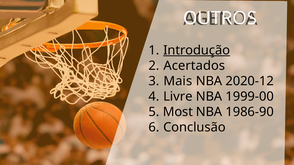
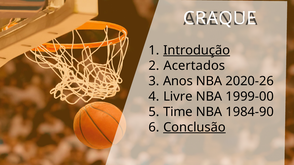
OUTROS: OUTROS -> CRAQUE (220, 18)
Mais: Mais -> Anos (178, 81)
2020-12: 2020-12 -> 2020-26 (250, 81)
Most: Most -> Time (178, 112)
1986-90: 1986-90 -> 1984-90 (250, 112)
Conclusão underline: none -> present (194, 128)
